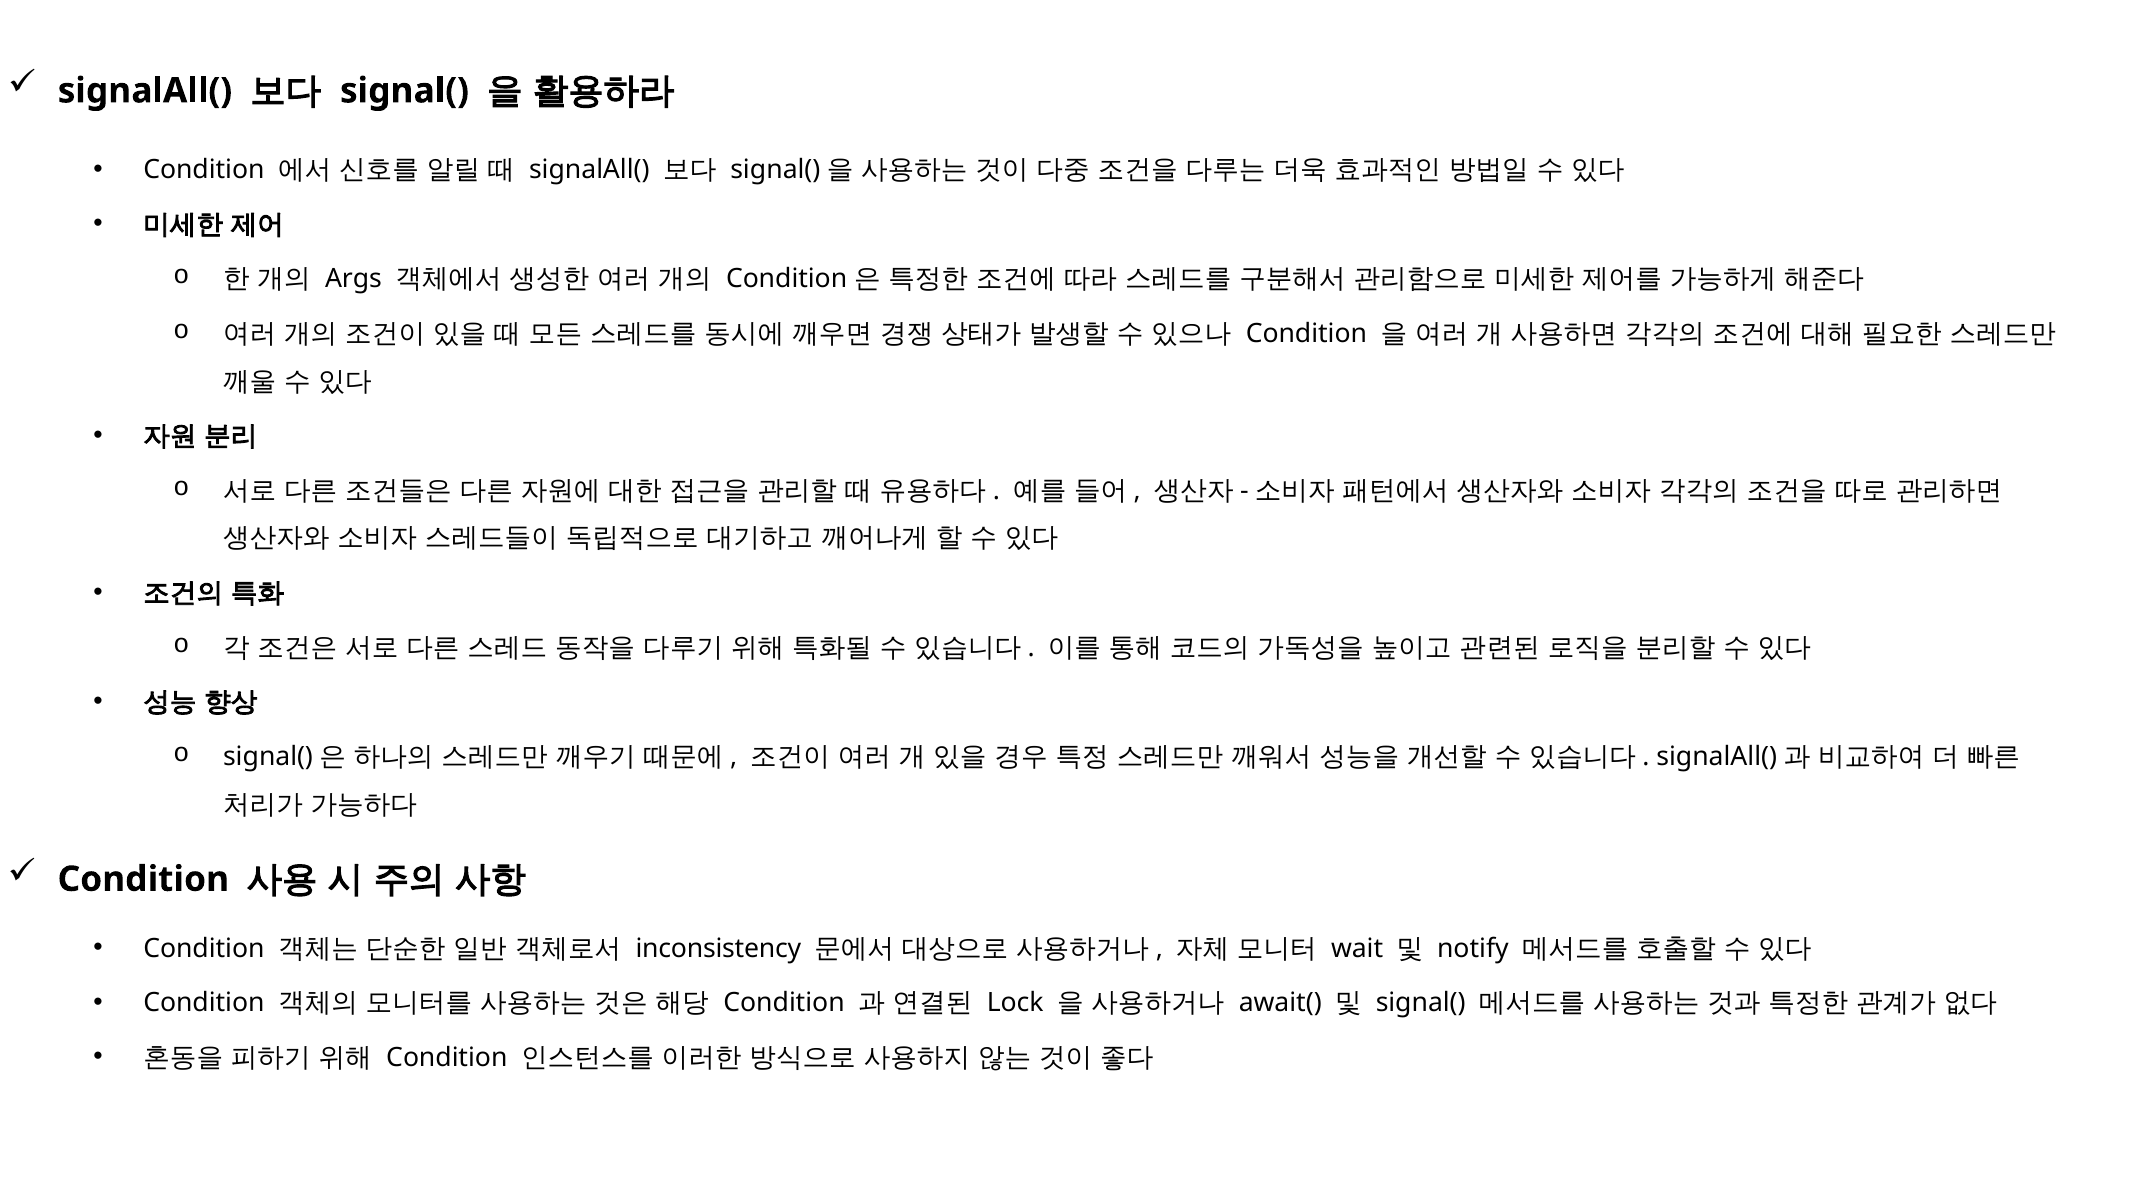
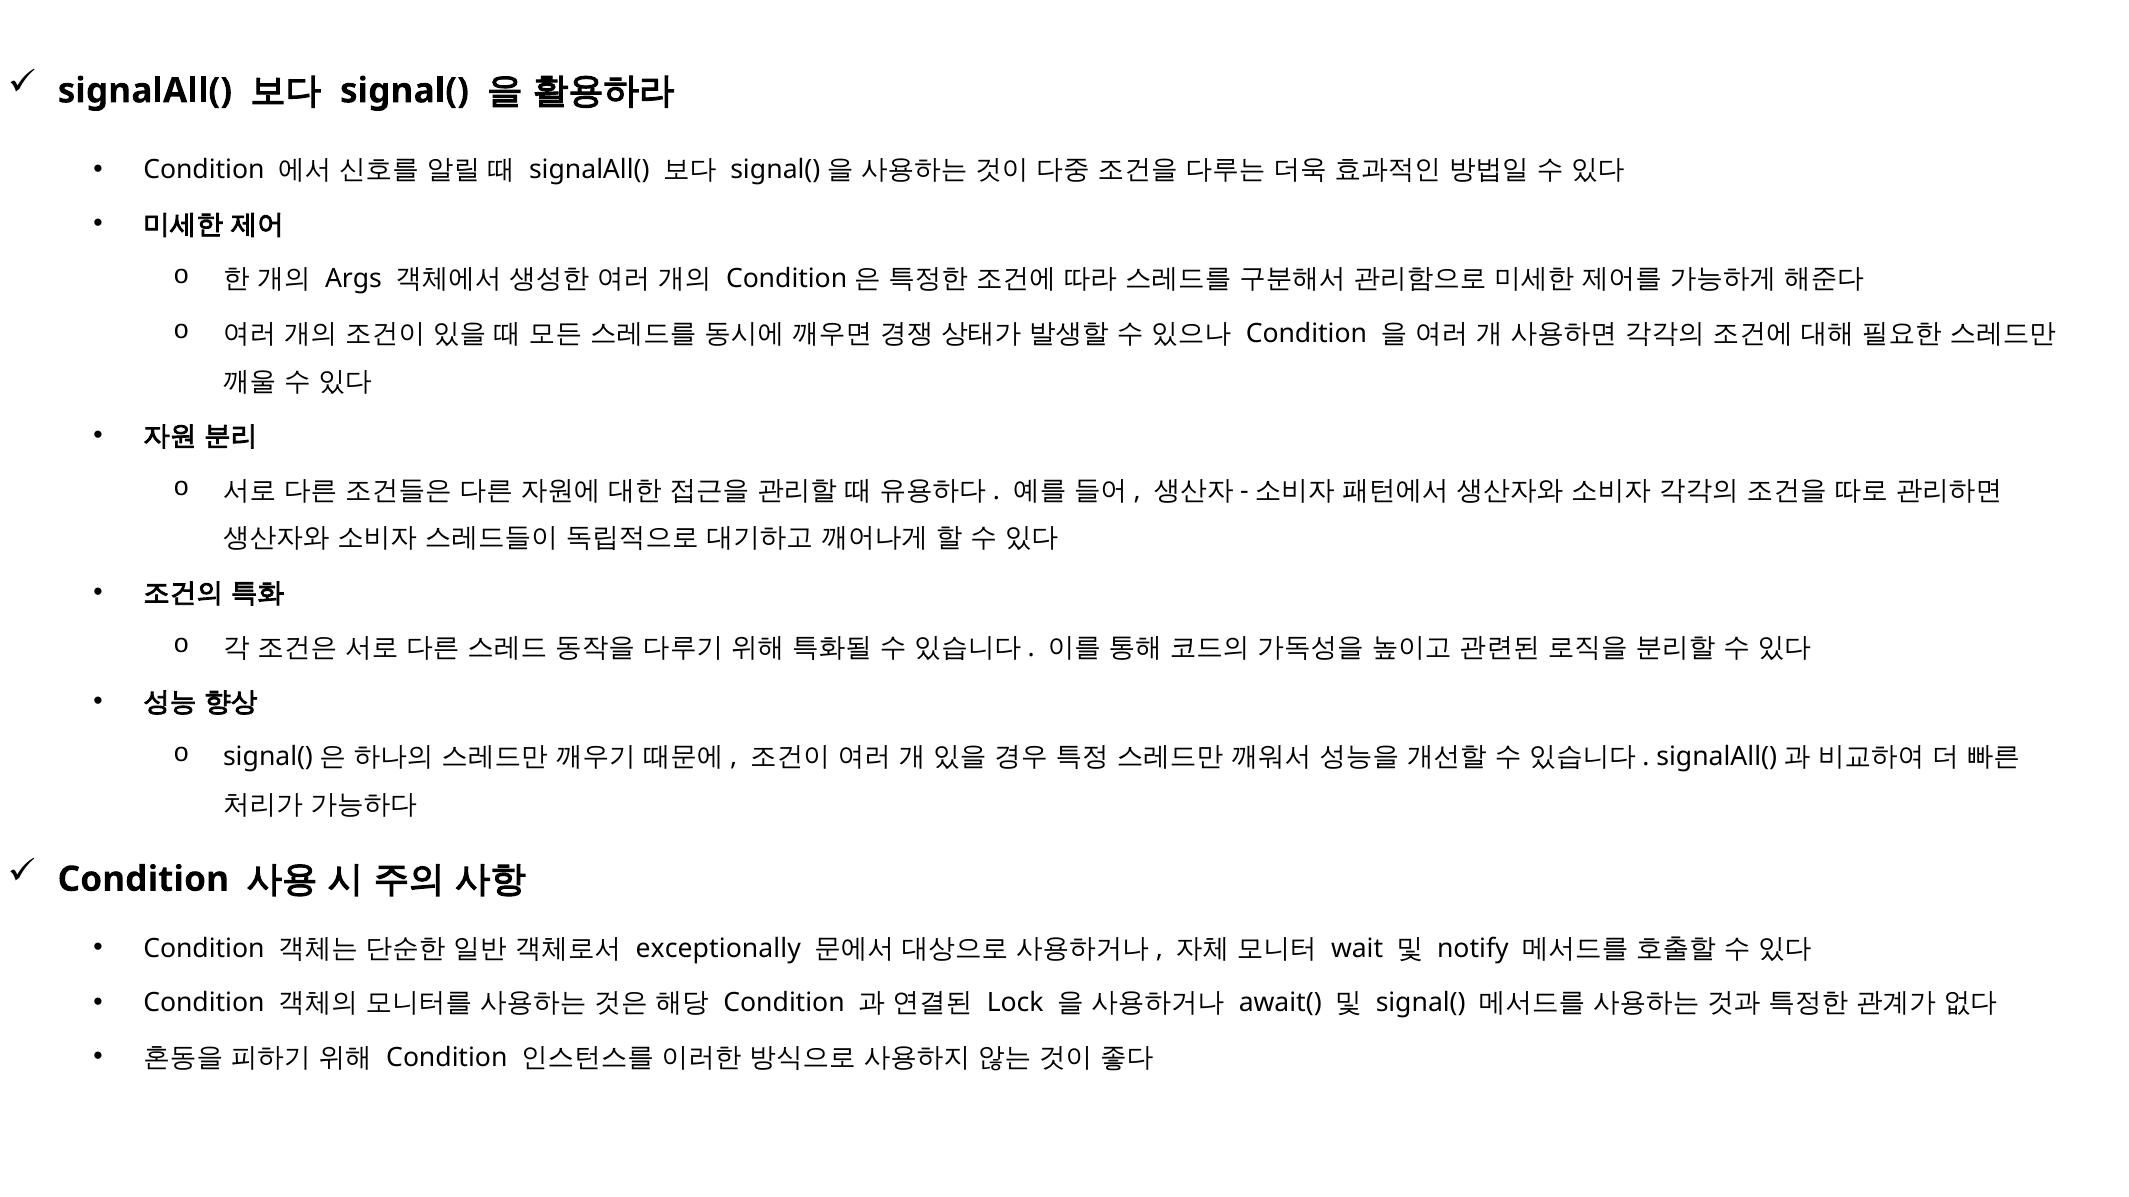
inconsistency: inconsistency -> exceptionally (718, 949)
